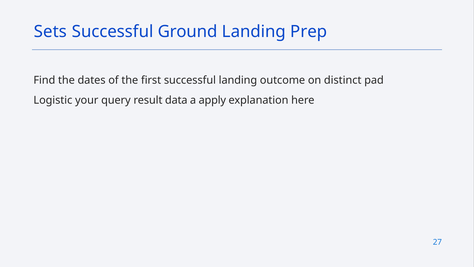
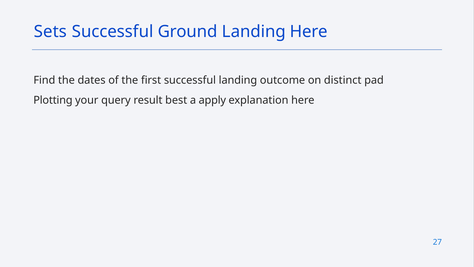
Landing Prep: Prep -> Here (309, 32)
Logistic: Logistic -> Plotting (53, 100)
data: data -> best (176, 100)
